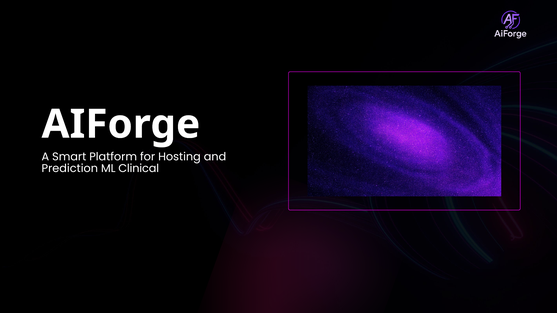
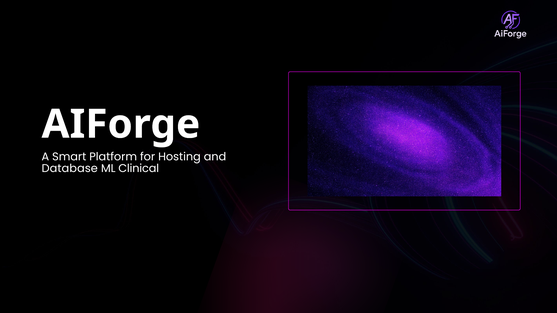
Prediction: Prediction -> Database (70, 169)
